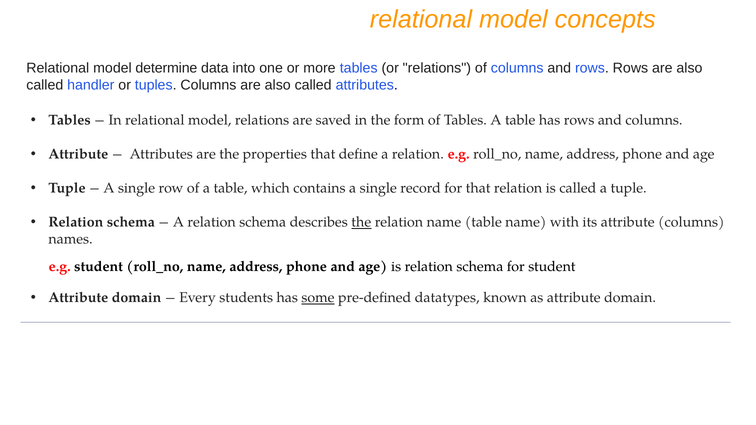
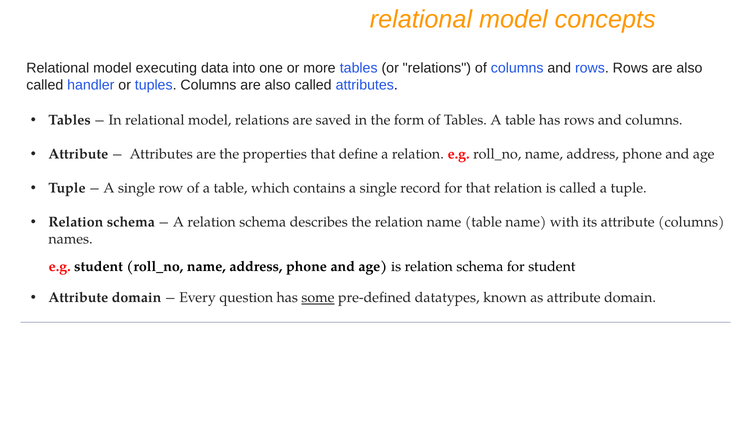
determine: determine -> executing (166, 68)
the underline: present -> none (361, 222)
students: students -> question (246, 298)
